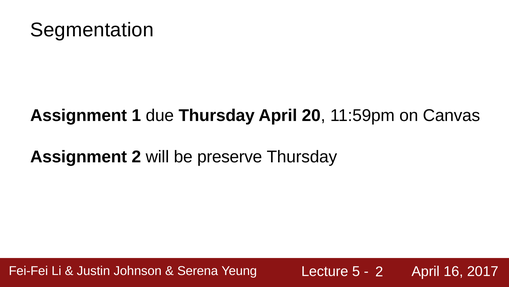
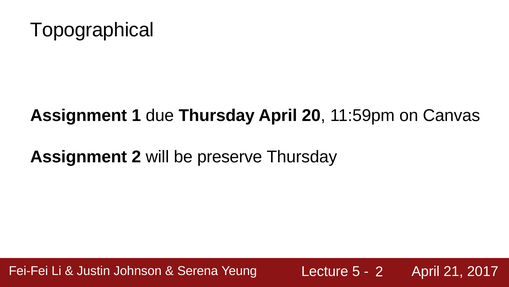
Segmentation: Segmentation -> Topographical (92, 30)
16: 16 -> 21 (453, 271)
